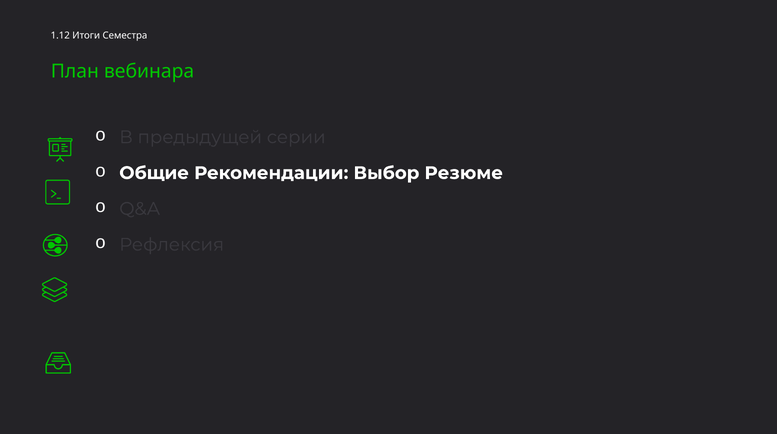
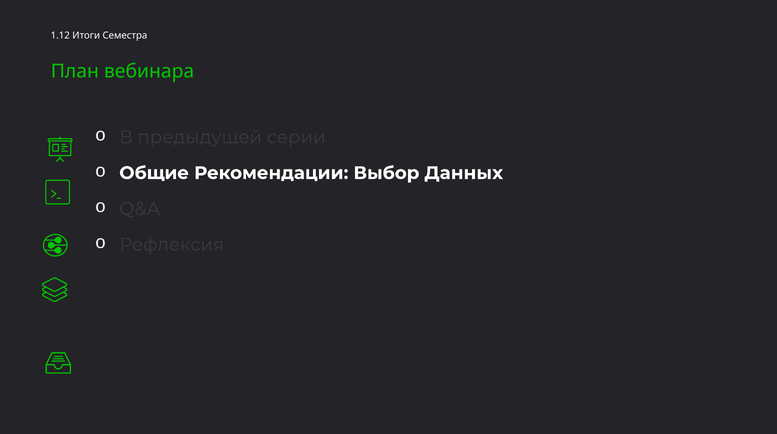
Резюме: Резюме -> Данных (464, 173)
